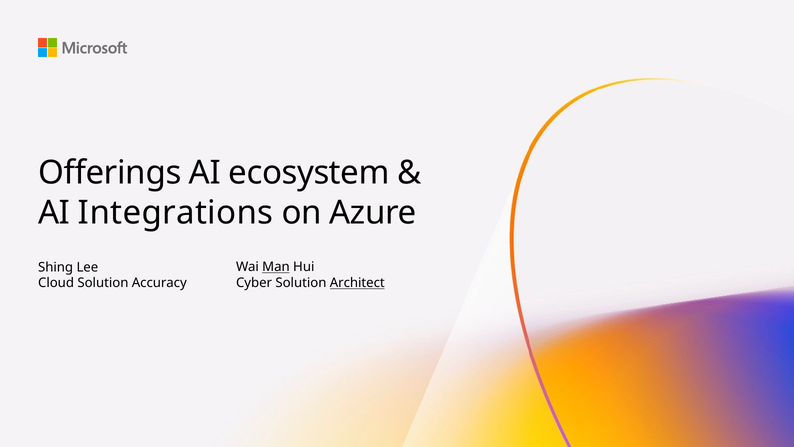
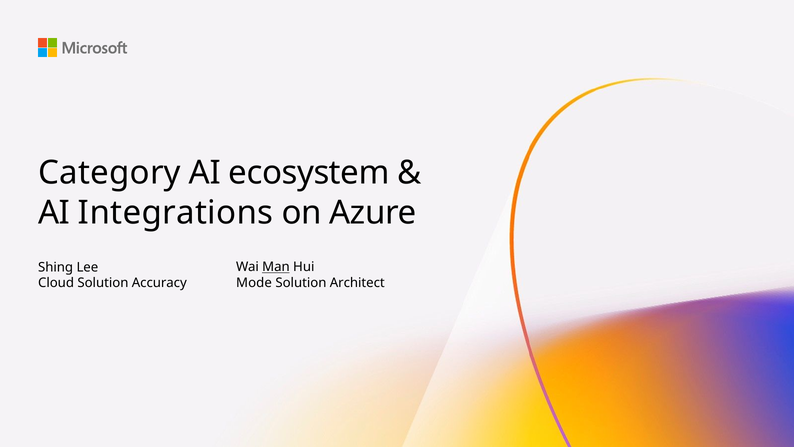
Offerings: Offerings -> Category (109, 173)
Cyber: Cyber -> Mode (254, 283)
Architect underline: present -> none (357, 283)
